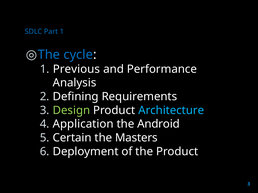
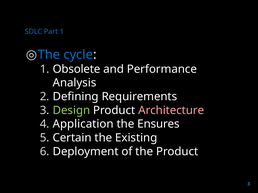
Previous: Previous -> Obsolete (77, 69)
Architecture colour: light blue -> pink (171, 111)
Android: Android -> Ensures (158, 124)
Masters: Masters -> Existing (136, 138)
